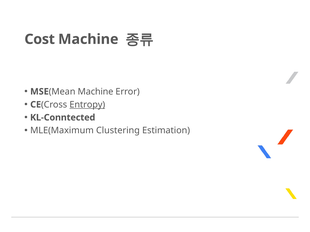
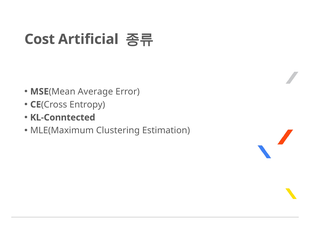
Cost Machine: Machine -> Artificial (88, 39)
Machine: Machine -> Average (95, 92)
Entropy underline: present -> none (87, 105)
